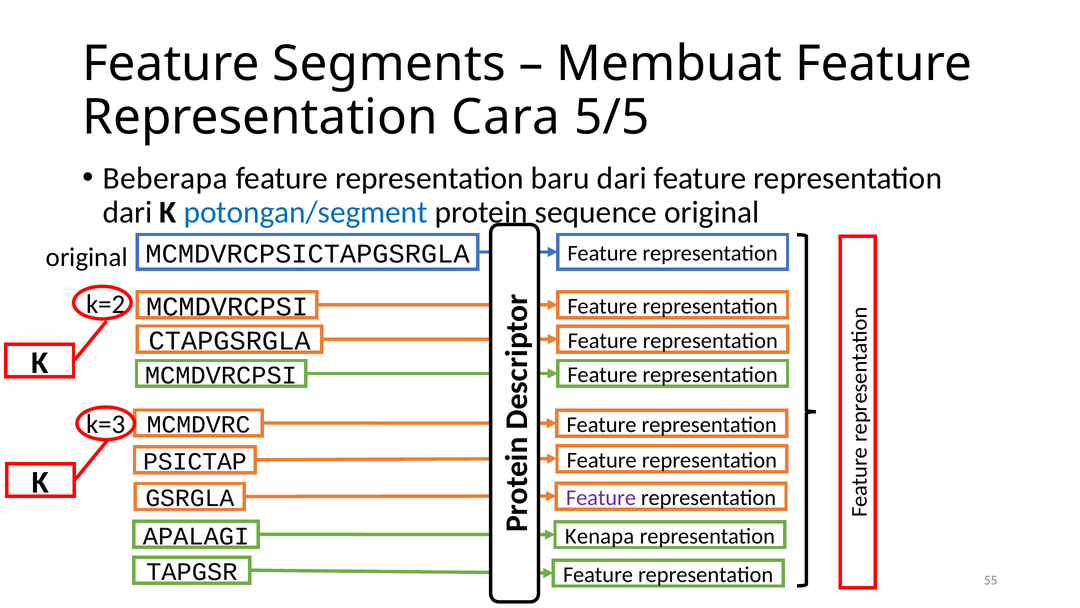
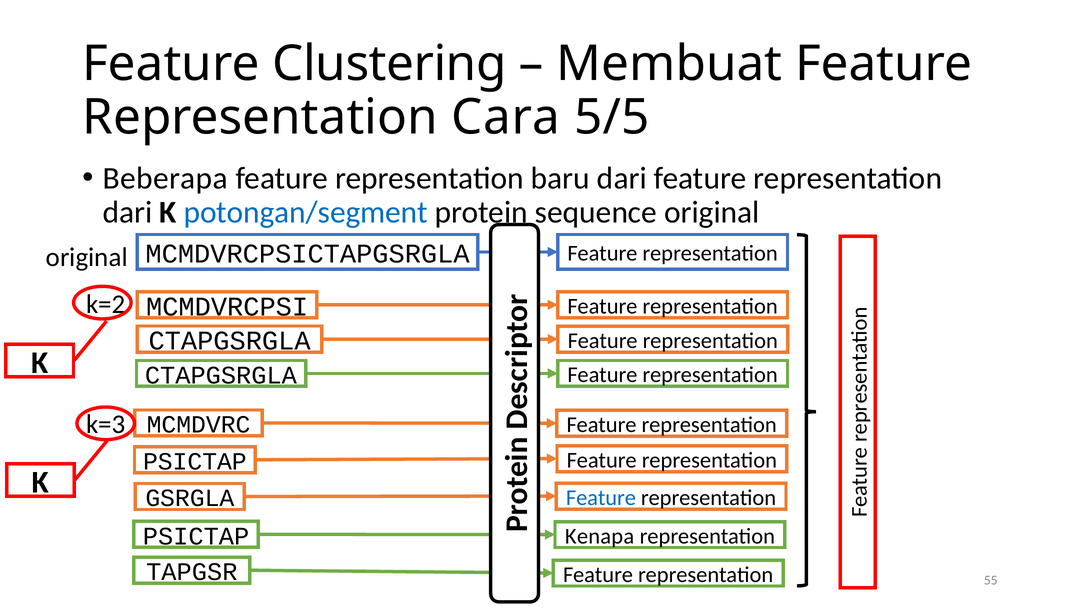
Segments: Segments -> Clustering (389, 64)
MCMDVRCPSI: MCMDVRCPSI -> CTAPGSRGLA (221, 375)
Feature colour: purple -> blue (601, 497)
APALAGI: APALAGI -> PSICTAP (196, 536)
